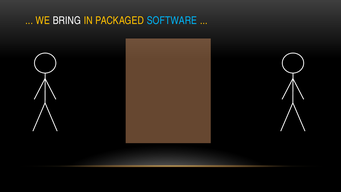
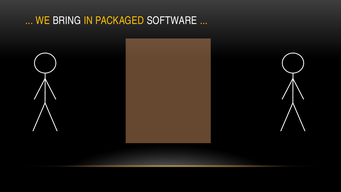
SOFTWARE colour: light blue -> white (172, 20)
